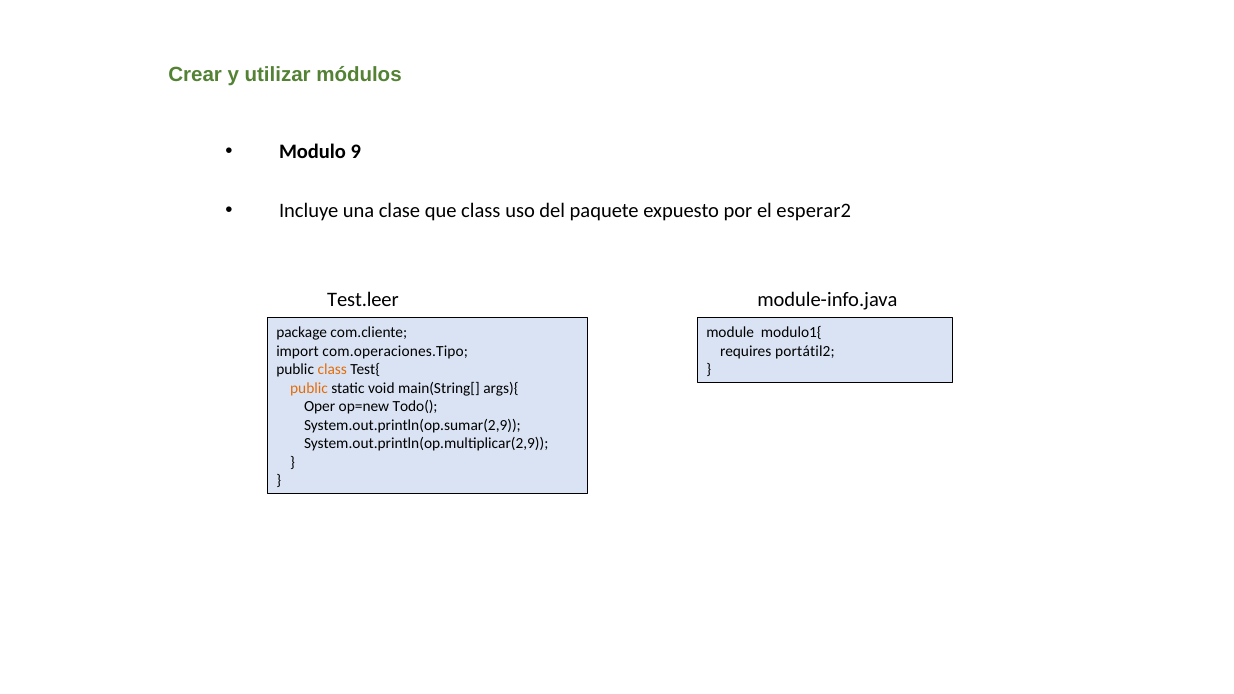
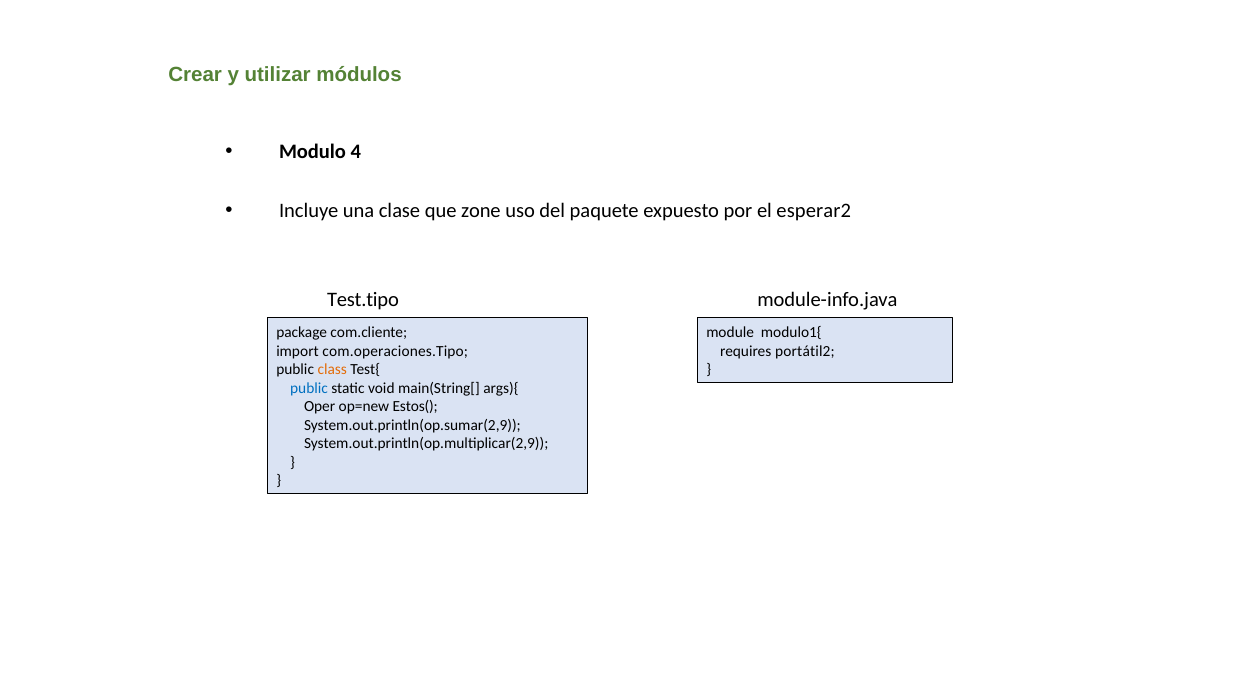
9: 9 -> 4 (356, 152)
que class: class -> zone (481, 211)
Test.leer: Test.leer -> Test.tipo (363, 300)
public colour: orange -> blue (309, 388)
Todo(: Todo( -> Estos( (415, 407)
